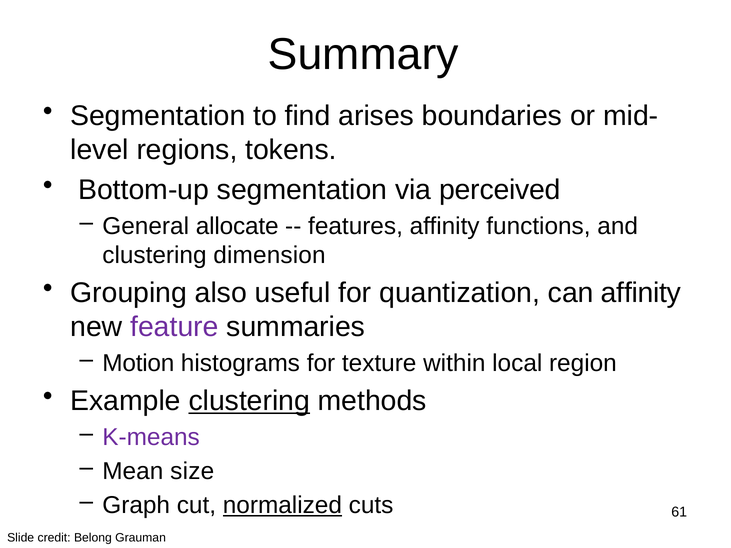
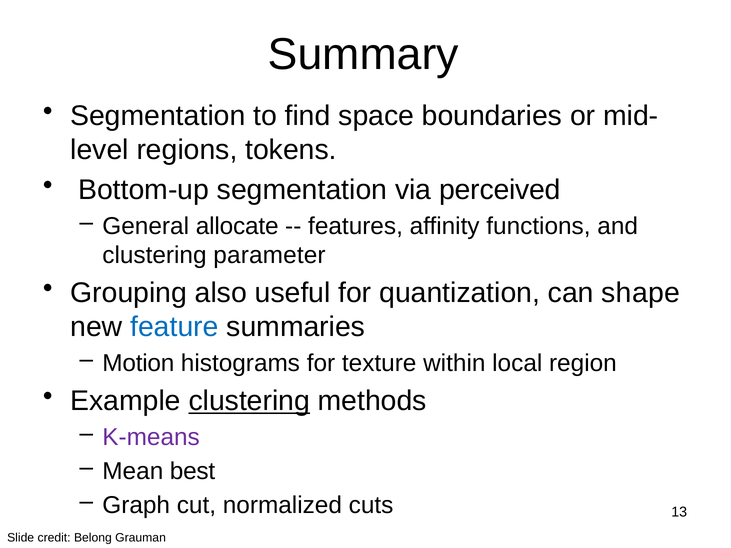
arises: arises -> space (376, 116)
dimension: dimension -> parameter (269, 255)
can affinity: affinity -> shape (641, 293)
feature colour: purple -> blue (174, 327)
size: size -> best (192, 471)
normalized underline: present -> none (282, 506)
61: 61 -> 13 (679, 512)
